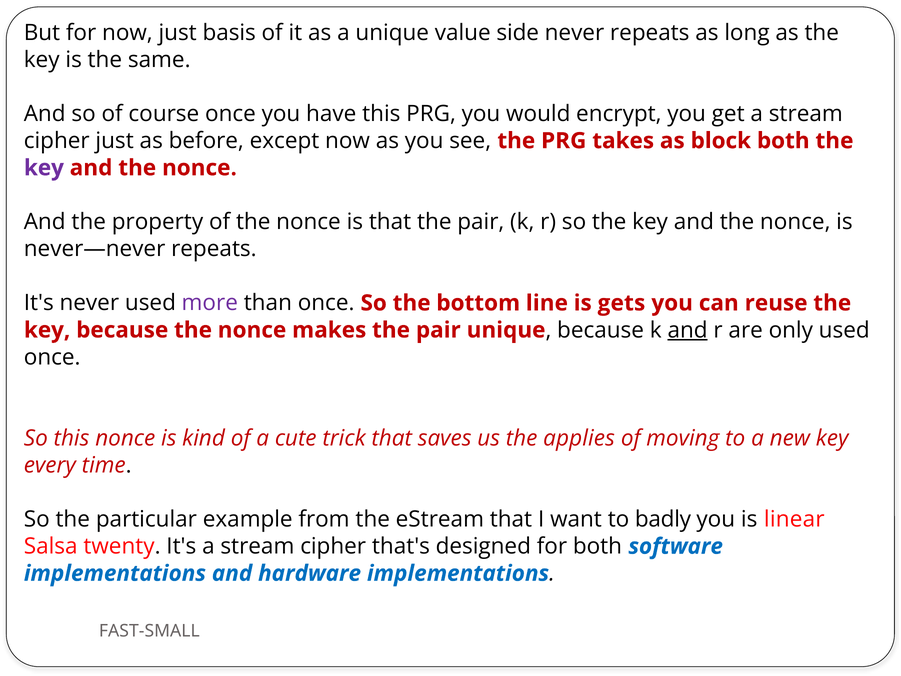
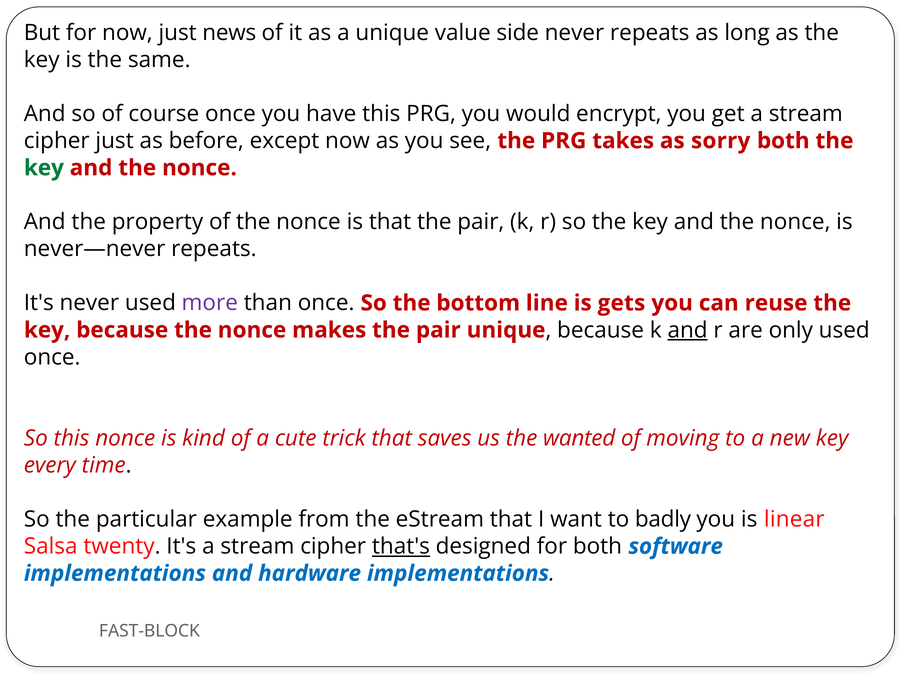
basis: basis -> news (229, 33)
block: block -> sorry (721, 141)
key colour: purple -> green (44, 168)
applies: applies -> wanted (579, 438)
that's underline: none -> present (401, 546)
FAST-SMALL: FAST-SMALL -> FAST-BLOCK (149, 630)
